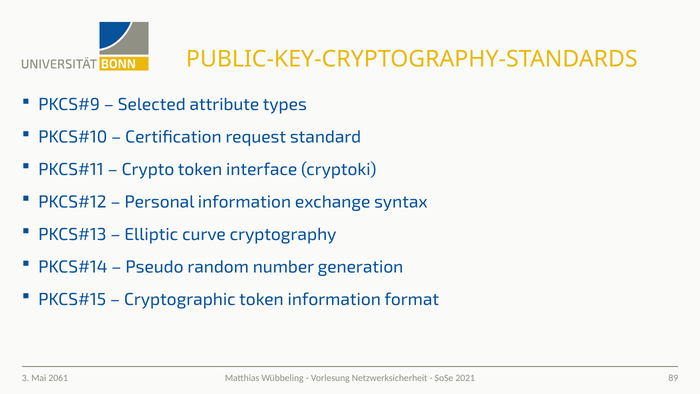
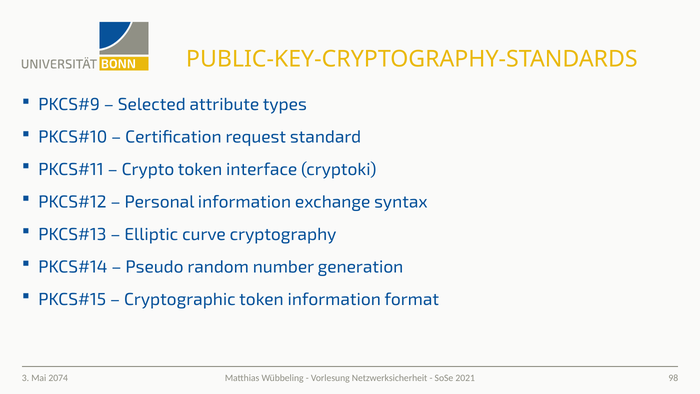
89: 89 -> 98 (673, 378)
2061: 2061 -> 2074 (58, 378)
